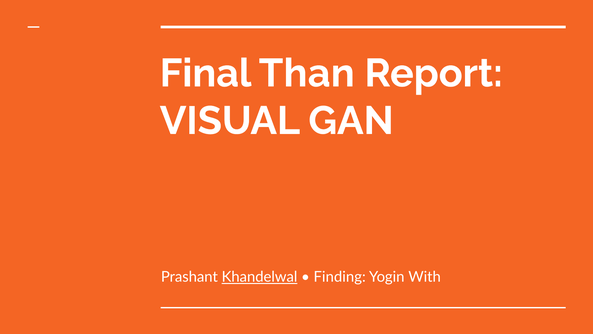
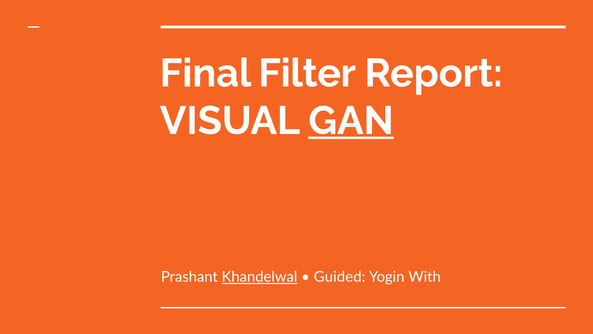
Than: Than -> Filter (307, 73)
GAN underline: none -> present (351, 121)
Finding: Finding -> Guided (340, 277)
